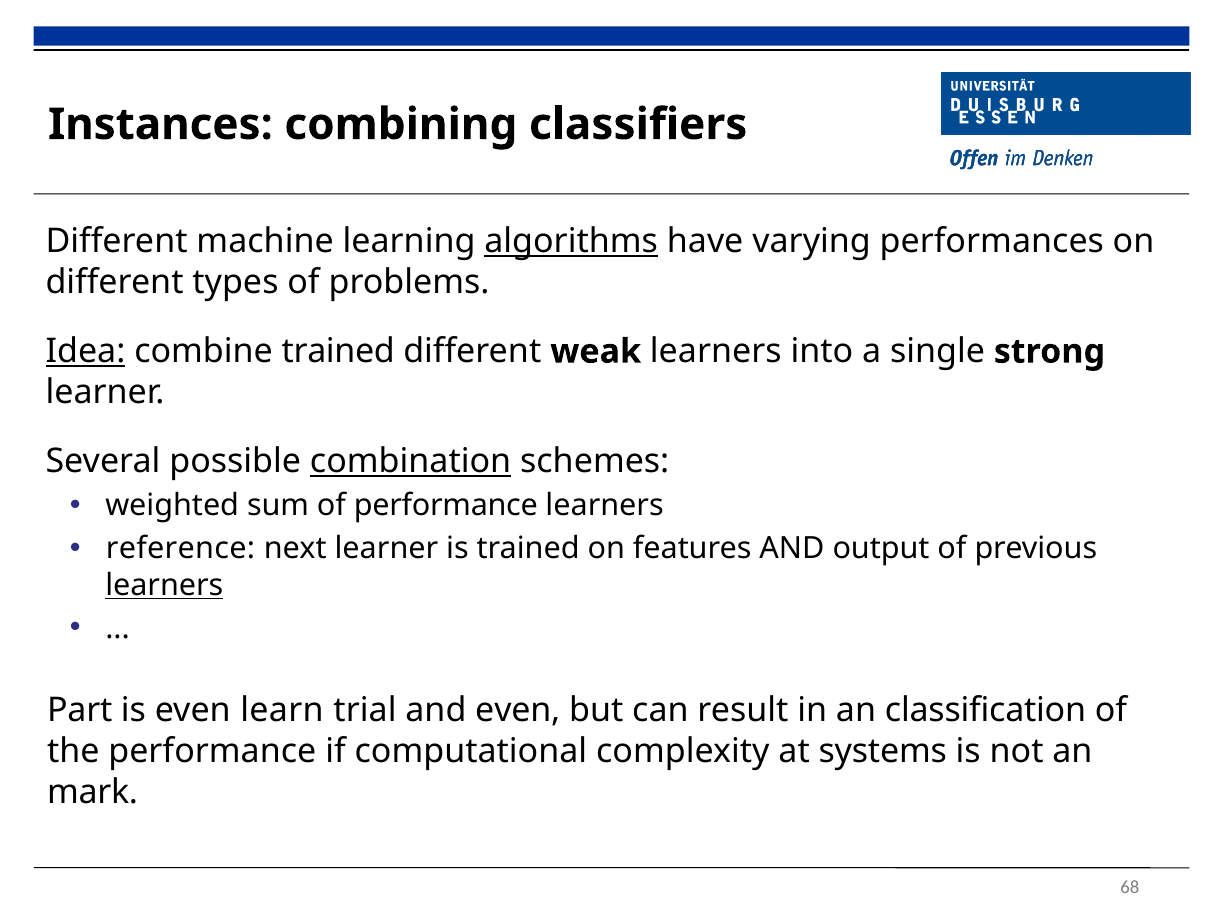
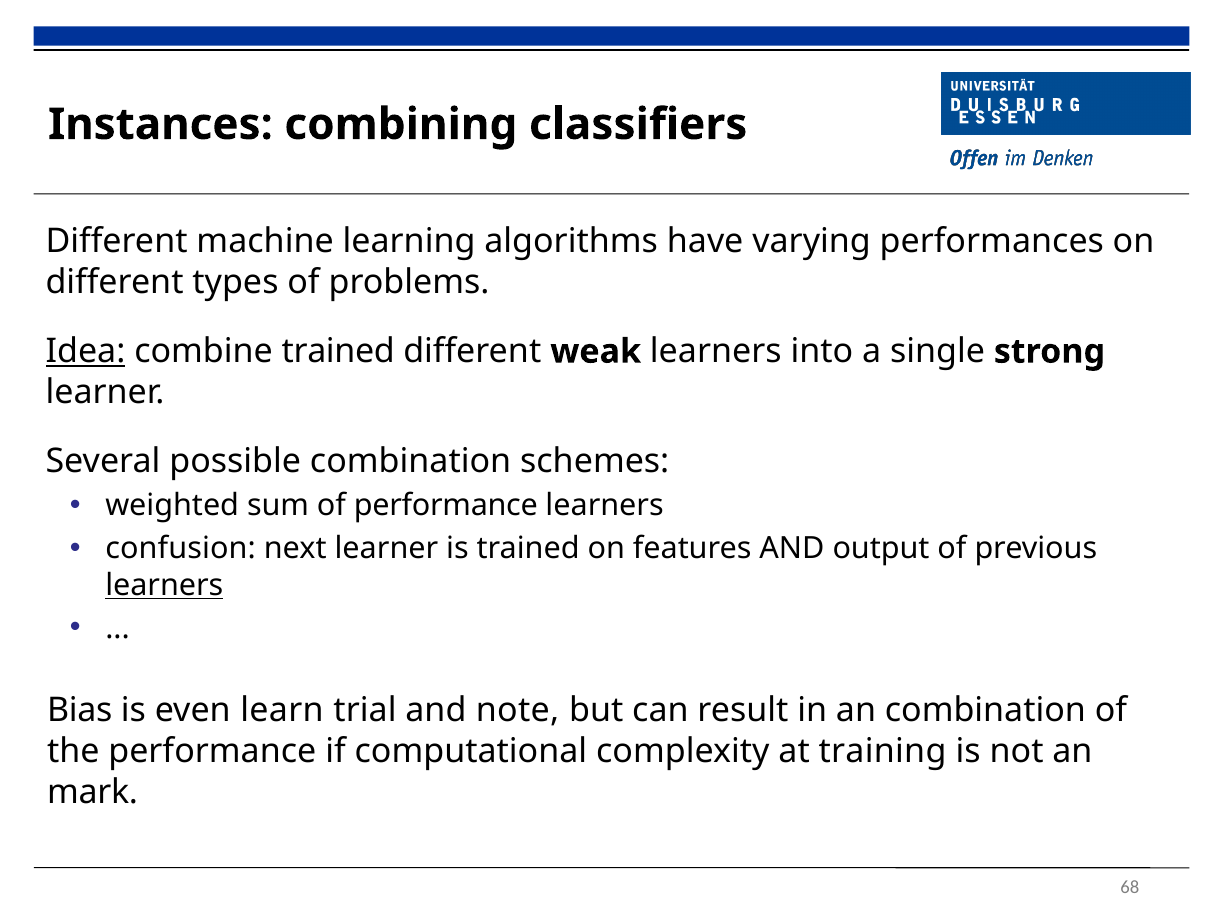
algorithms underline: present -> none (571, 242)
combination underline: present -> none (411, 461)
reference: reference -> confusion (181, 549)
Part: Part -> Bias (80, 711)
and even: even -> note (518, 711)
an classification: classification -> combination (985, 711)
systems: systems -> training (882, 752)
